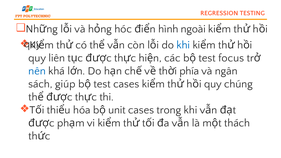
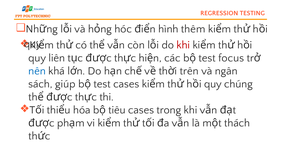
ngoài: ngoài -> thêm (193, 29)
khi colour: blue -> red (183, 45)
phía: phía -> trên (189, 71)
unit: unit -> tiêu (117, 110)
